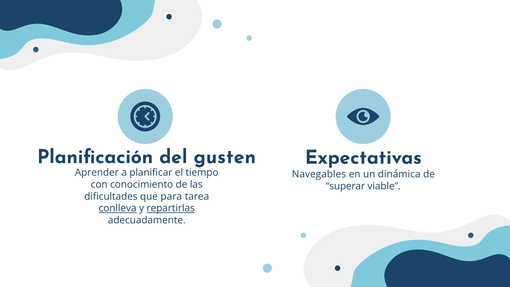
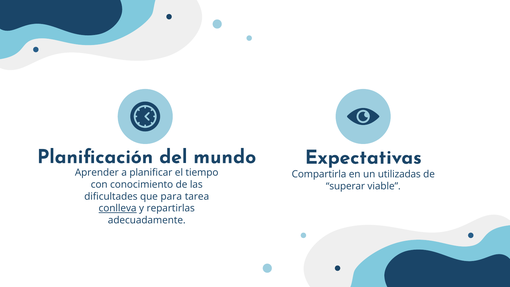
gusten: gusten -> mundo (225, 157)
Navegables: Navegables -> Compartirla (319, 174)
dinámica: dinámica -> utilizadas (399, 174)
repartirlas underline: present -> none (171, 208)
